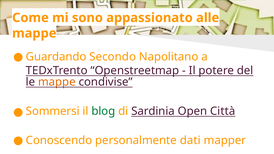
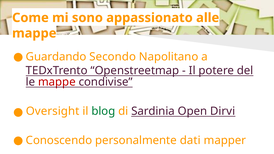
mappe colour: orange -> red (57, 82)
Sommersi: Sommersi -> Oversight (53, 111)
Città: Città -> Dirvi (223, 111)
